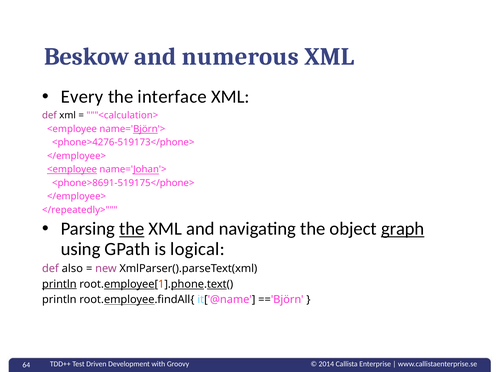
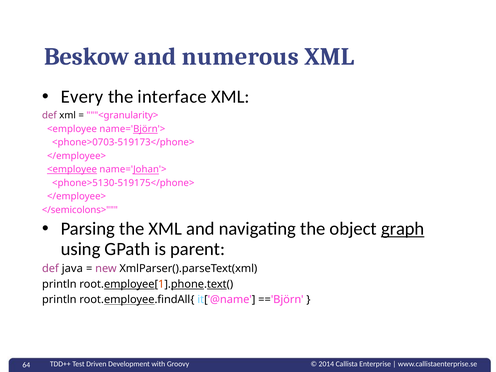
<calculation>: <calculation> -> <granularity> (122, 115)
<phone>4276-519173</phone>: <phone>4276-519173</phone> -> <phone>0703-519173</phone> (123, 142)
<phone>8691-519175</phone>: <phone>8691-519175</phone> -> <phone>5130-519175</phone> (123, 183)
</repeatedly>: </repeatedly> -> </semicolons> (80, 210)
the underline: present -> none (132, 229)
logical: logical -> parent (198, 249)
also: also -> java (72, 269)
println underline: present -> none (59, 284)
